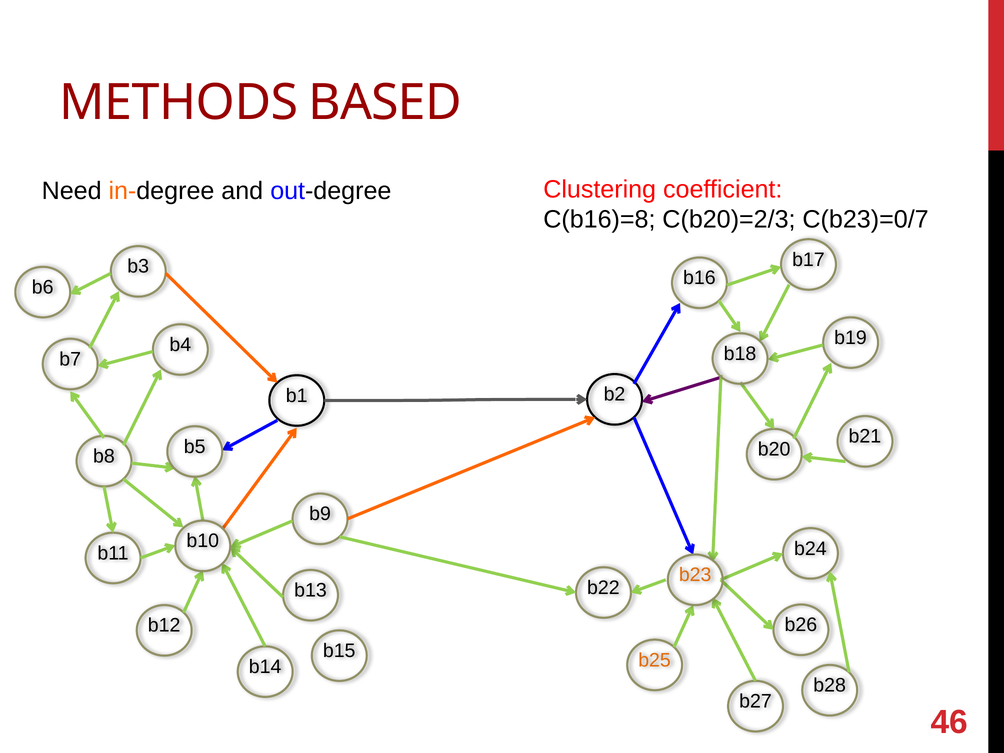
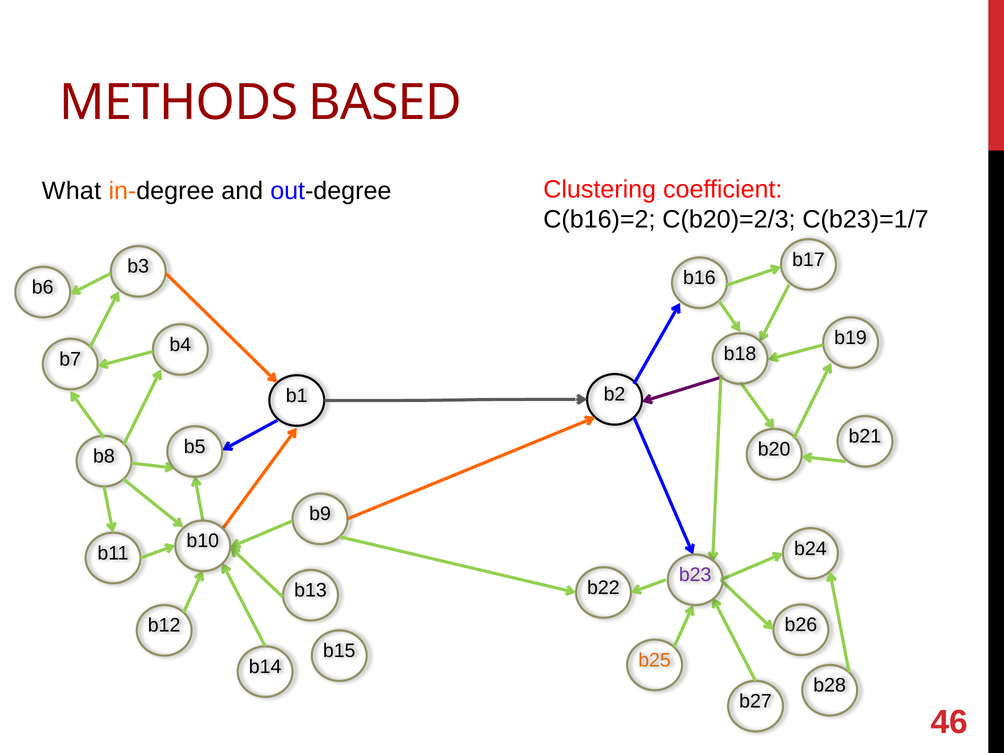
Need: Need -> What (72, 191)
C(b16)=8: C(b16)=8 -> C(b16)=2 (599, 220)
C(b23)=0/7: C(b23)=0/7 -> C(b23)=1/7 (866, 220)
b23 colour: orange -> purple (695, 575)
